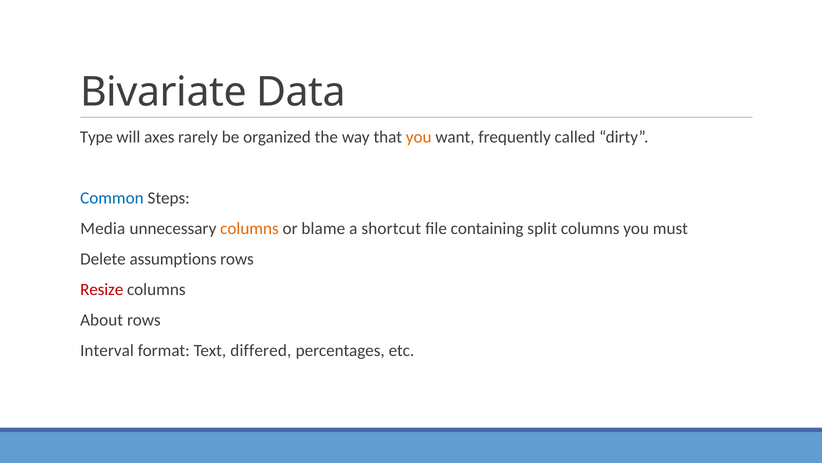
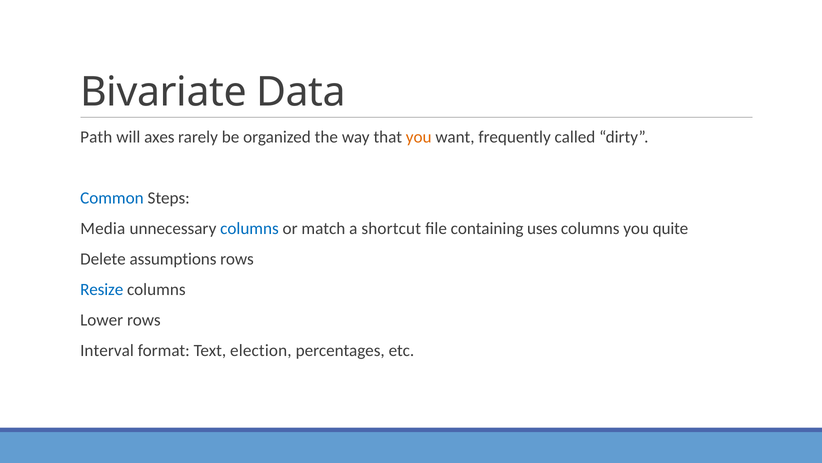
Type: Type -> Path (96, 137)
columns colour: orange -> blue (249, 228)
blame: blame -> match (323, 228)
split: split -> uses (542, 228)
must: must -> quite (670, 228)
Resize colour: red -> blue (102, 289)
About: About -> Lower (102, 320)
differed: differed -> election (261, 350)
